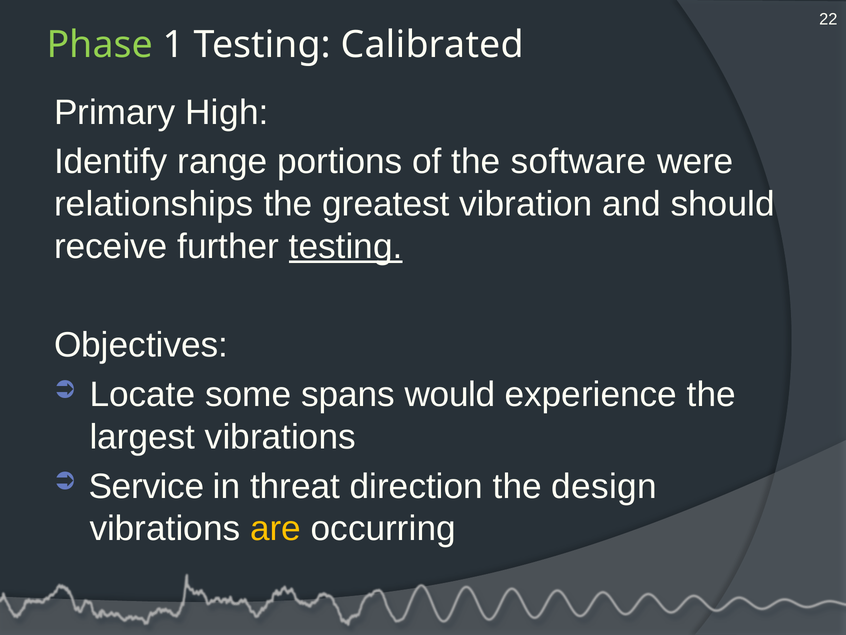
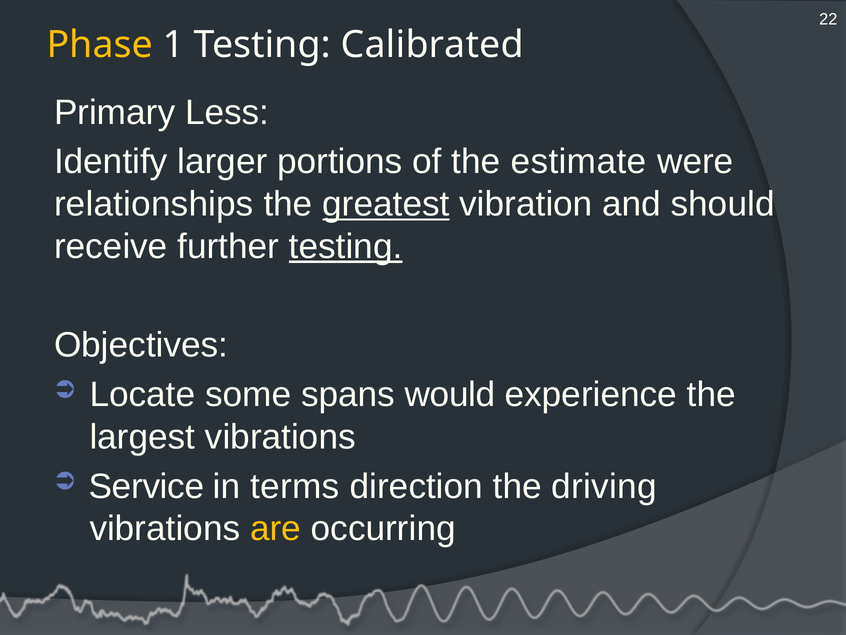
Phase colour: light green -> yellow (100, 45)
High: High -> Less (227, 112)
range: range -> larger (222, 162)
software: software -> estimate (579, 162)
greatest underline: none -> present (386, 204)
threat: threat -> terms (295, 486)
design: design -> driving (604, 486)
